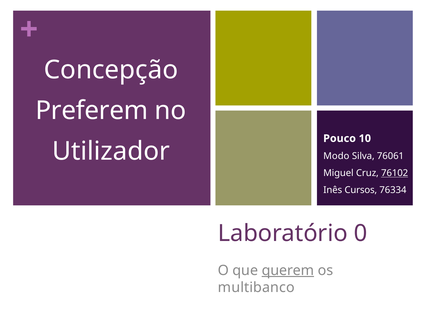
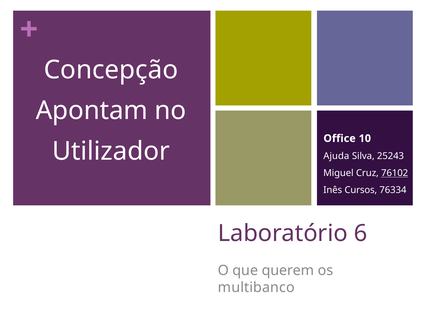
Preferem: Preferem -> Apontam (92, 111)
Pouco: Pouco -> Office (340, 139)
Modo: Modo -> Ajuda (336, 156)
76061: 76061 -> 25243 (390, 156)
0: 0 -> 6 (361, 234)
querem underline: present -> none (288, 271)
